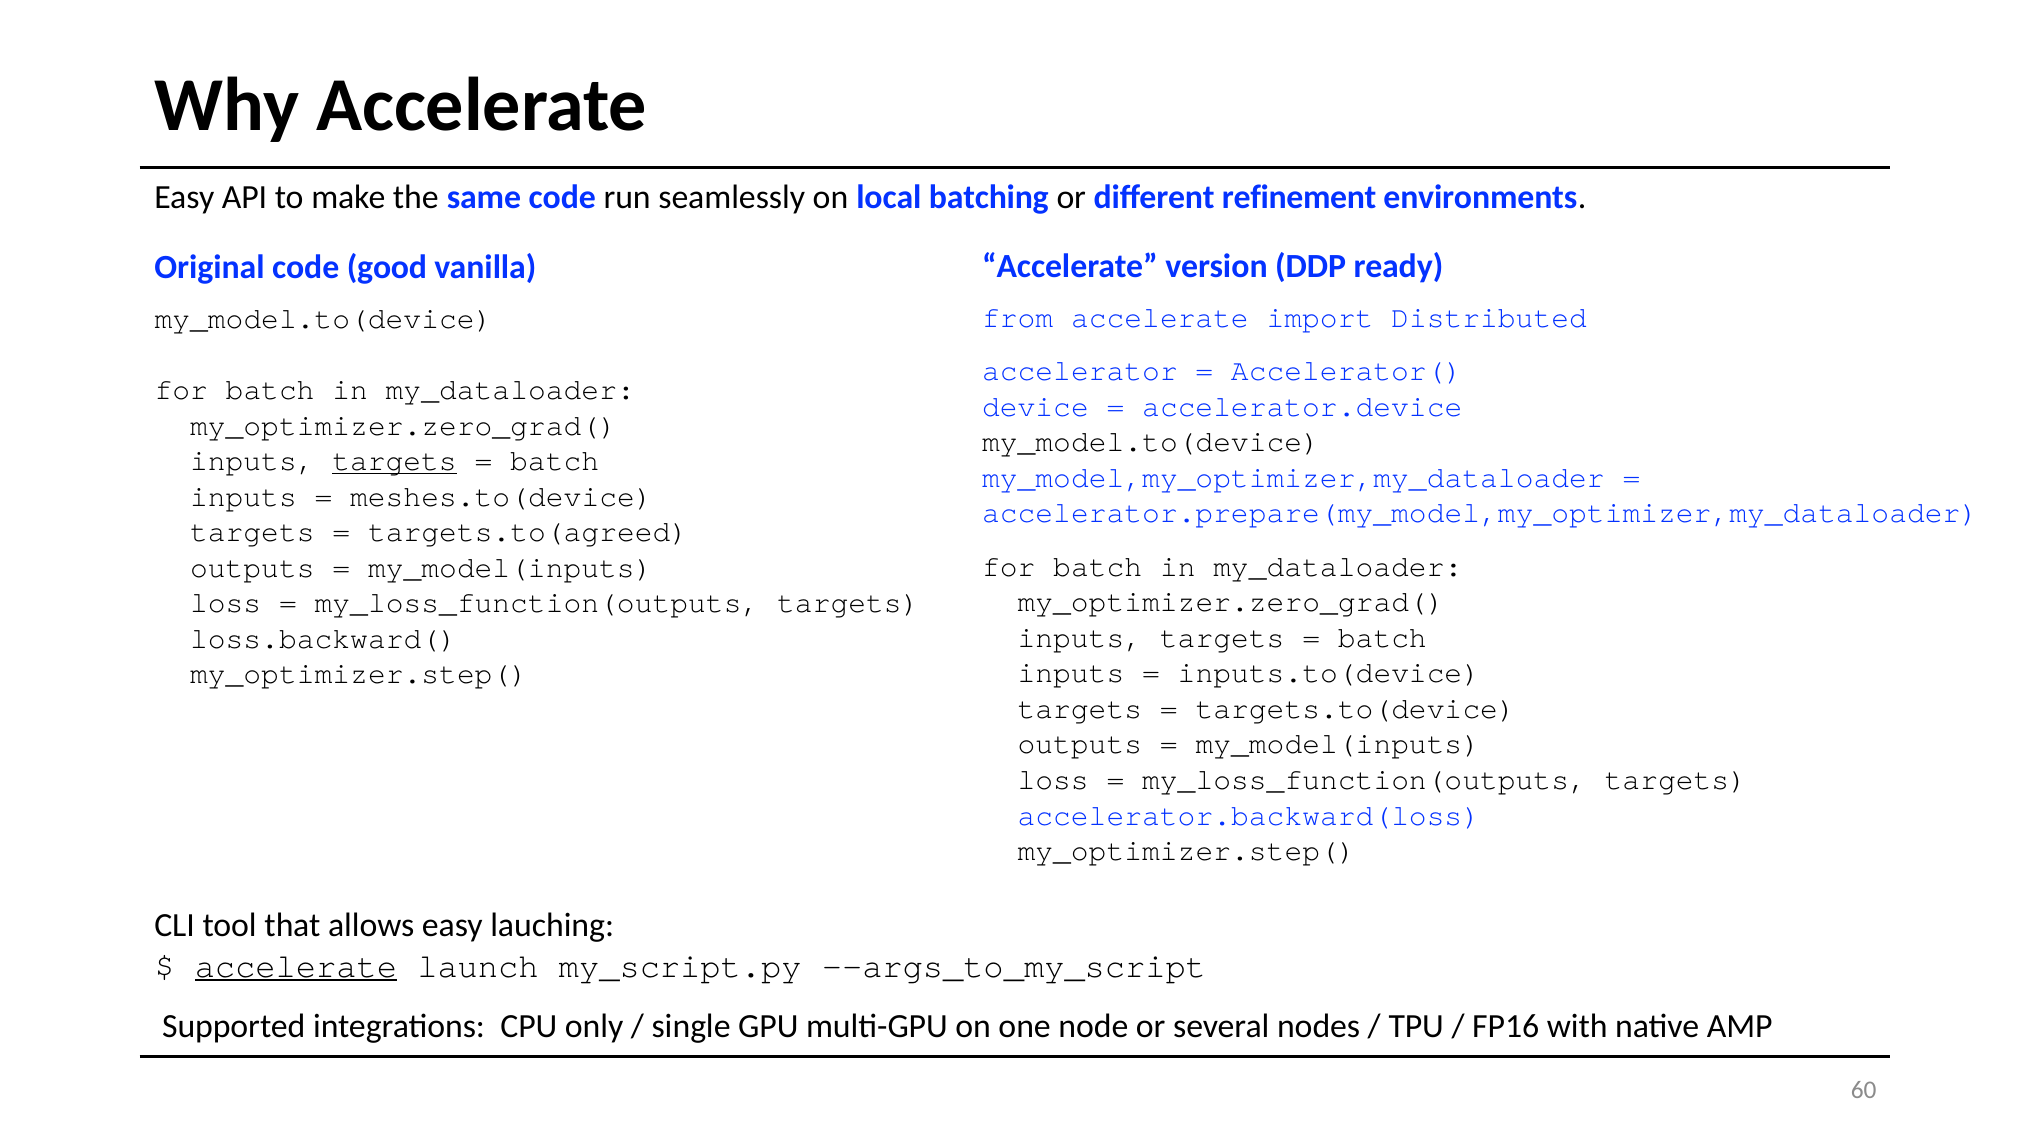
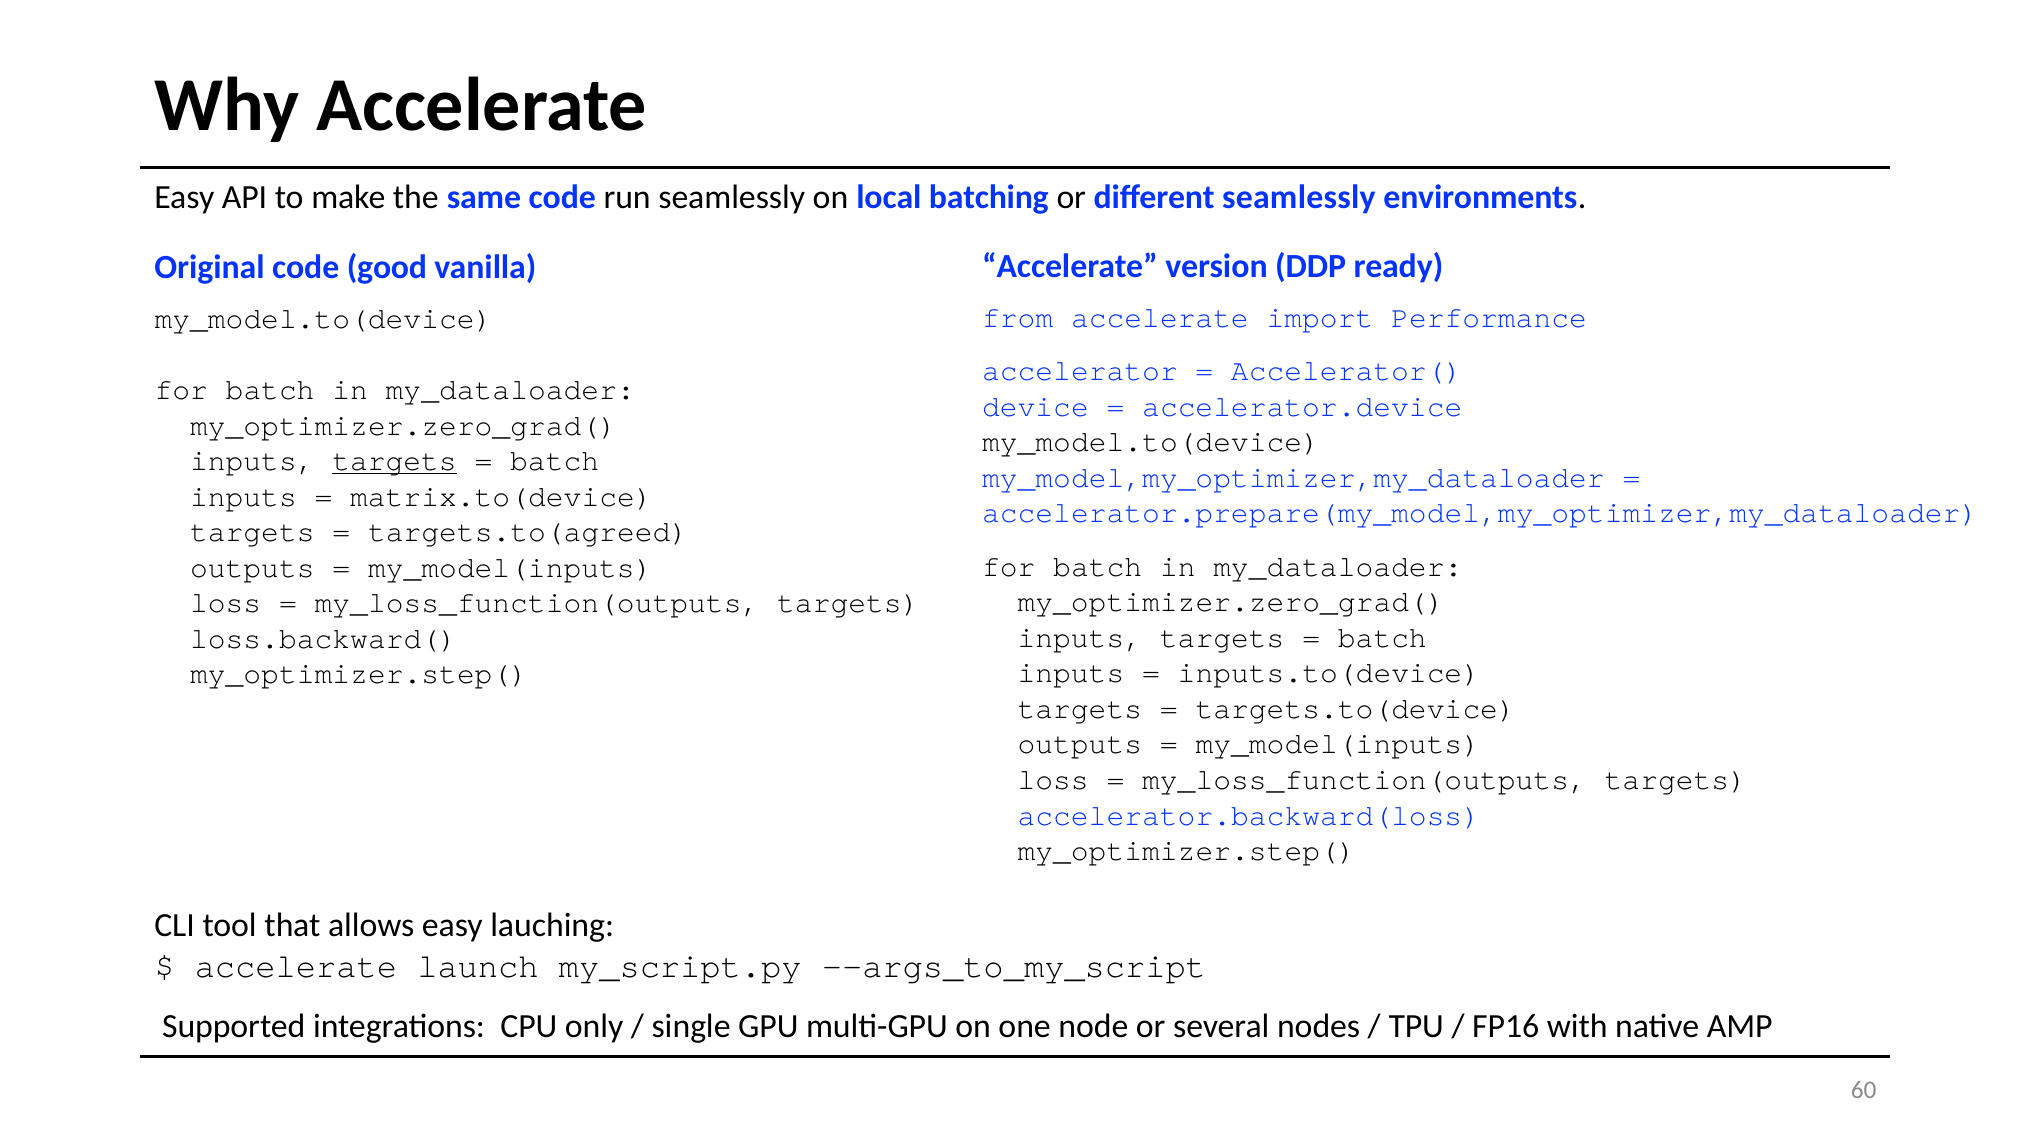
different refinement: refinement -> seamlessly (1299, 197)
Distributed: Distributed -> Performance (1489, 318)
meshes.to(device: meshes.to(device -> matrix.to(device (501, 496)
accelerate underline: present -> none (296, 966)
